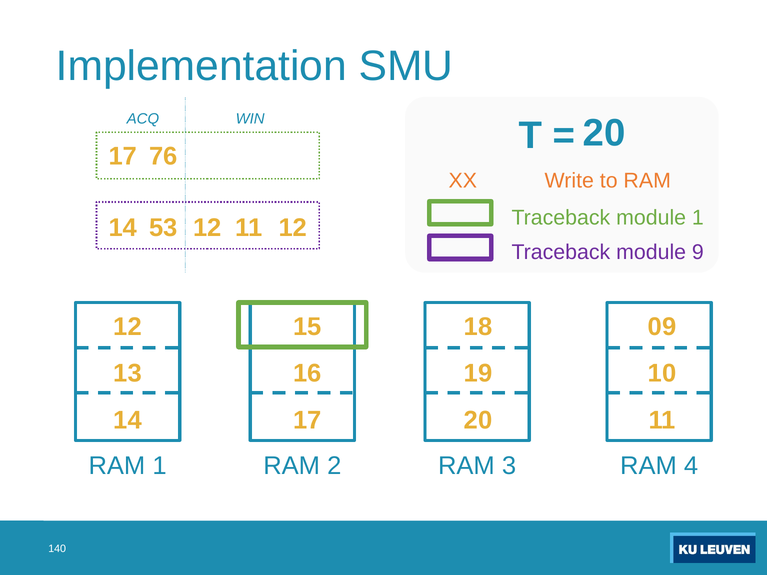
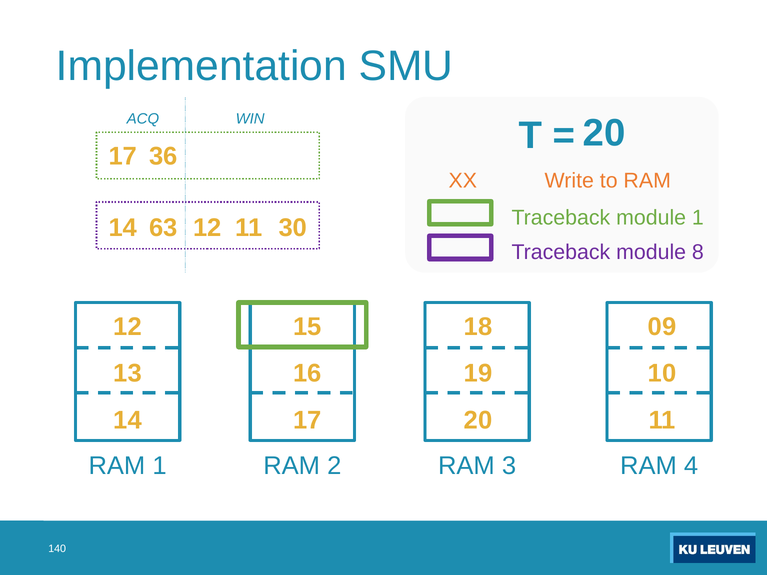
76: 76 -> 36 (163, 156)
53: 53 -> 63 (163, 228)
12 11 12: 12 -> 30 (293, 228)
9: 9 -> 8 (698, 252)
